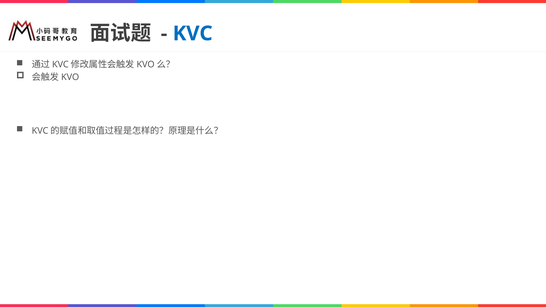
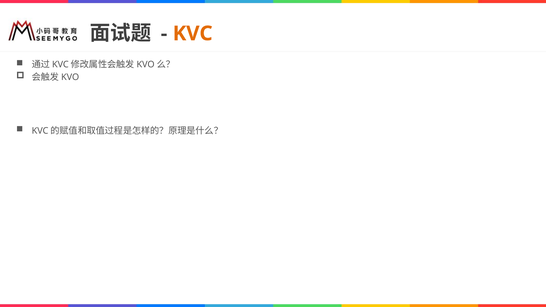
KVC colour: blue -> orange (193, 34)
